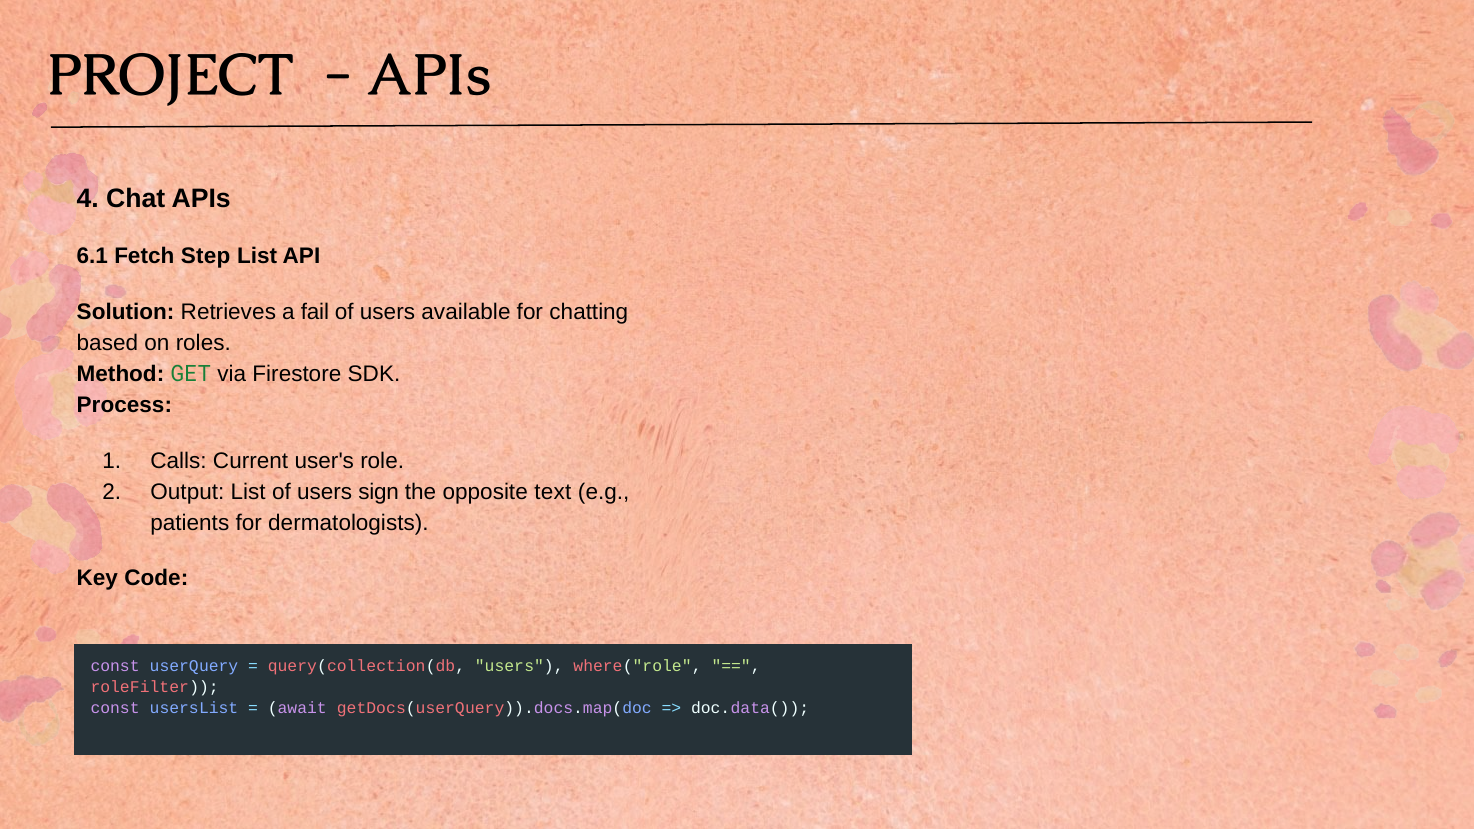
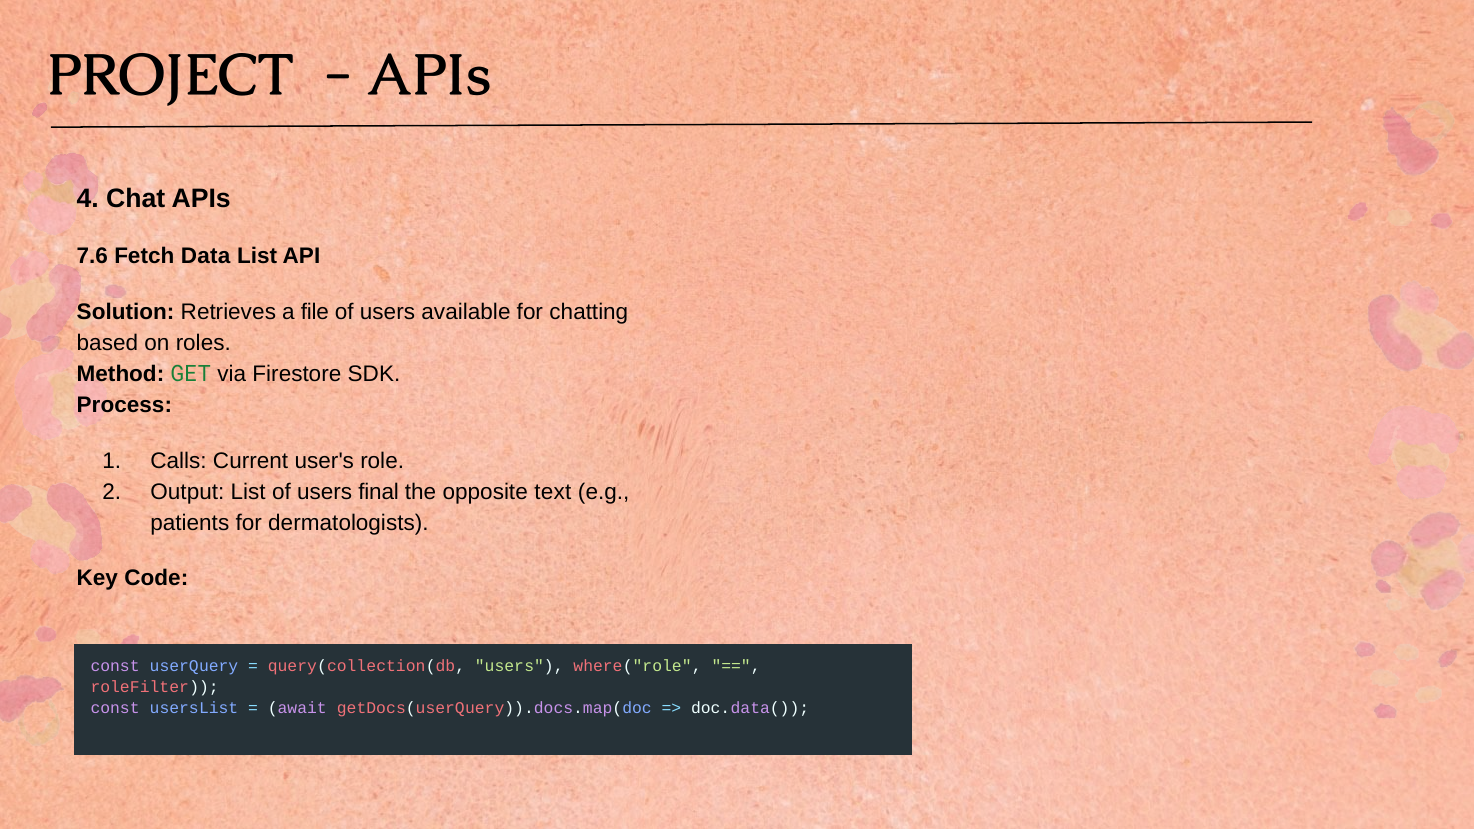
6.1: 6.1 -> 7.6 (92, 257)
Step: Step -> Data (206, 257)
fail: fail -> file (315, 312)
sign: sign -> final (379, 492)
